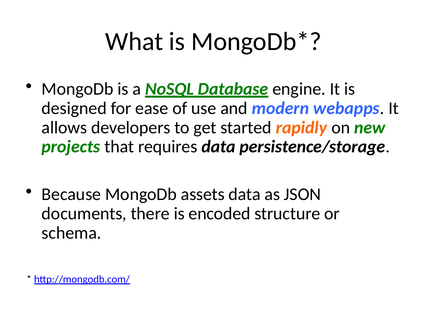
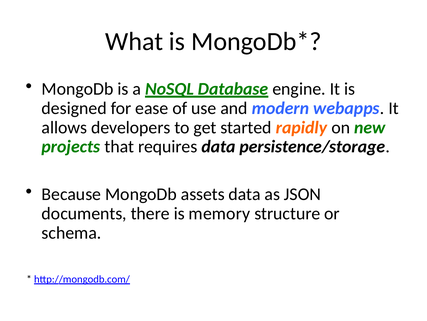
encoded: encoded -> memory (219, 213)
